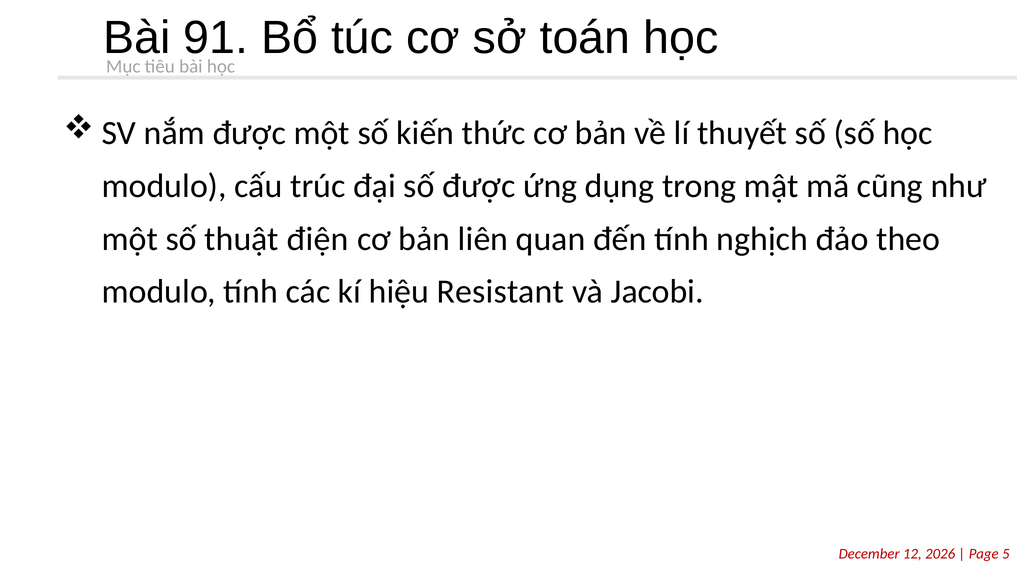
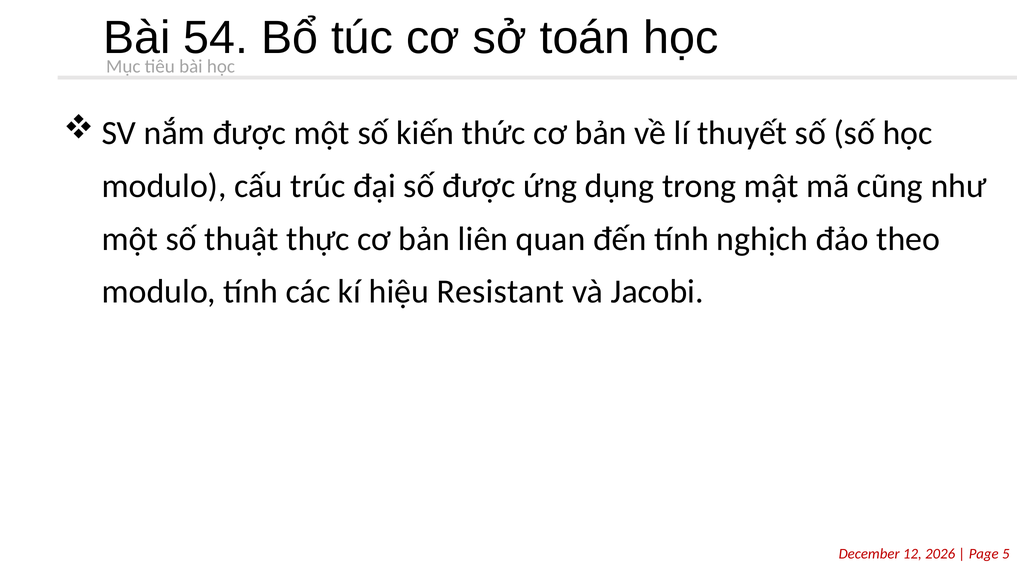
91: 91 -> 54 (216, 38)
điện: điện -> thực (318, 239)
